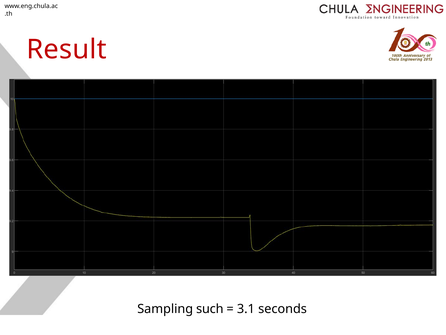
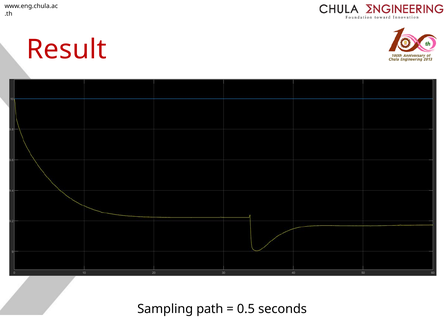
such: such -> path (210, 309)
3.1: 3.1 -> 0.5 (246, 309)
